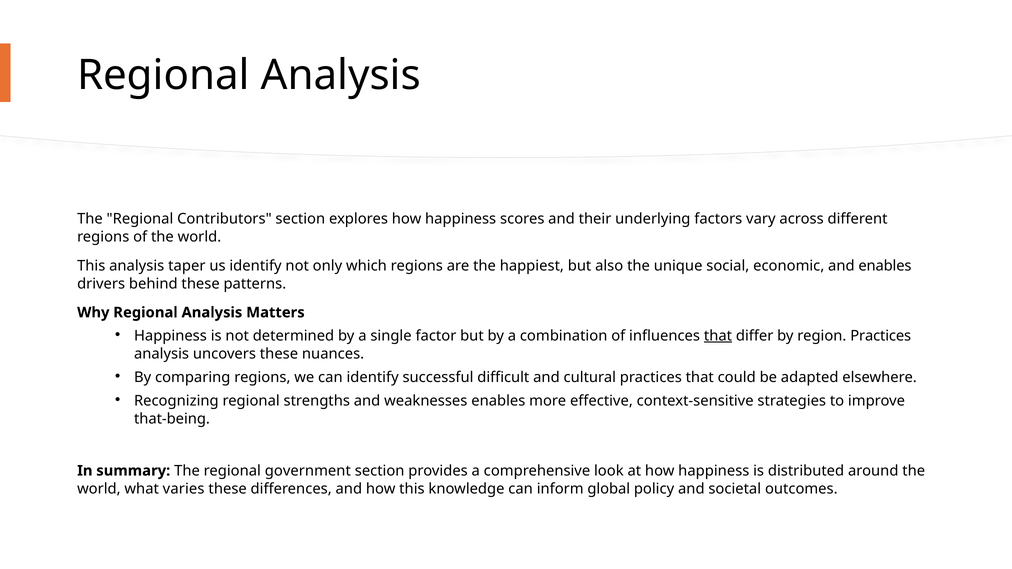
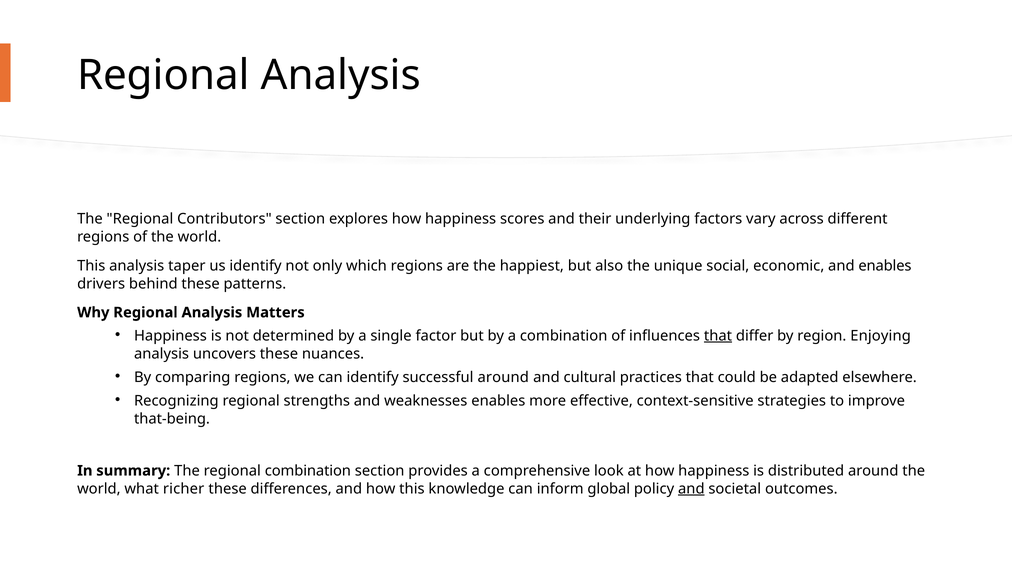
region Practices: Practices -> Enjoying (881, 336)
successful difficult: difficult -> around (503, 377)
regional government: government -> combination (308, 471)
varies: varies -> richer (184, 489)
and underline: none -> present (691, 489)
